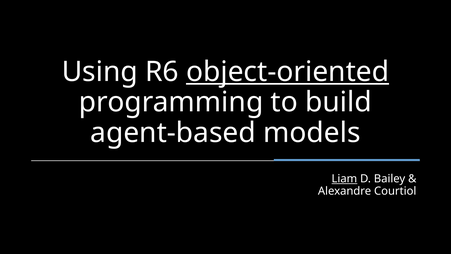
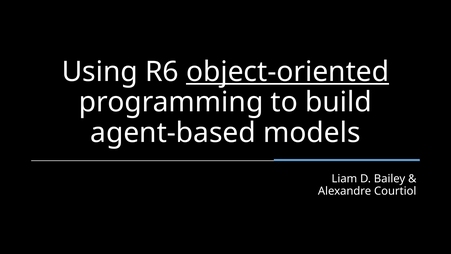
Liam underline: present -> none (344, 179)
